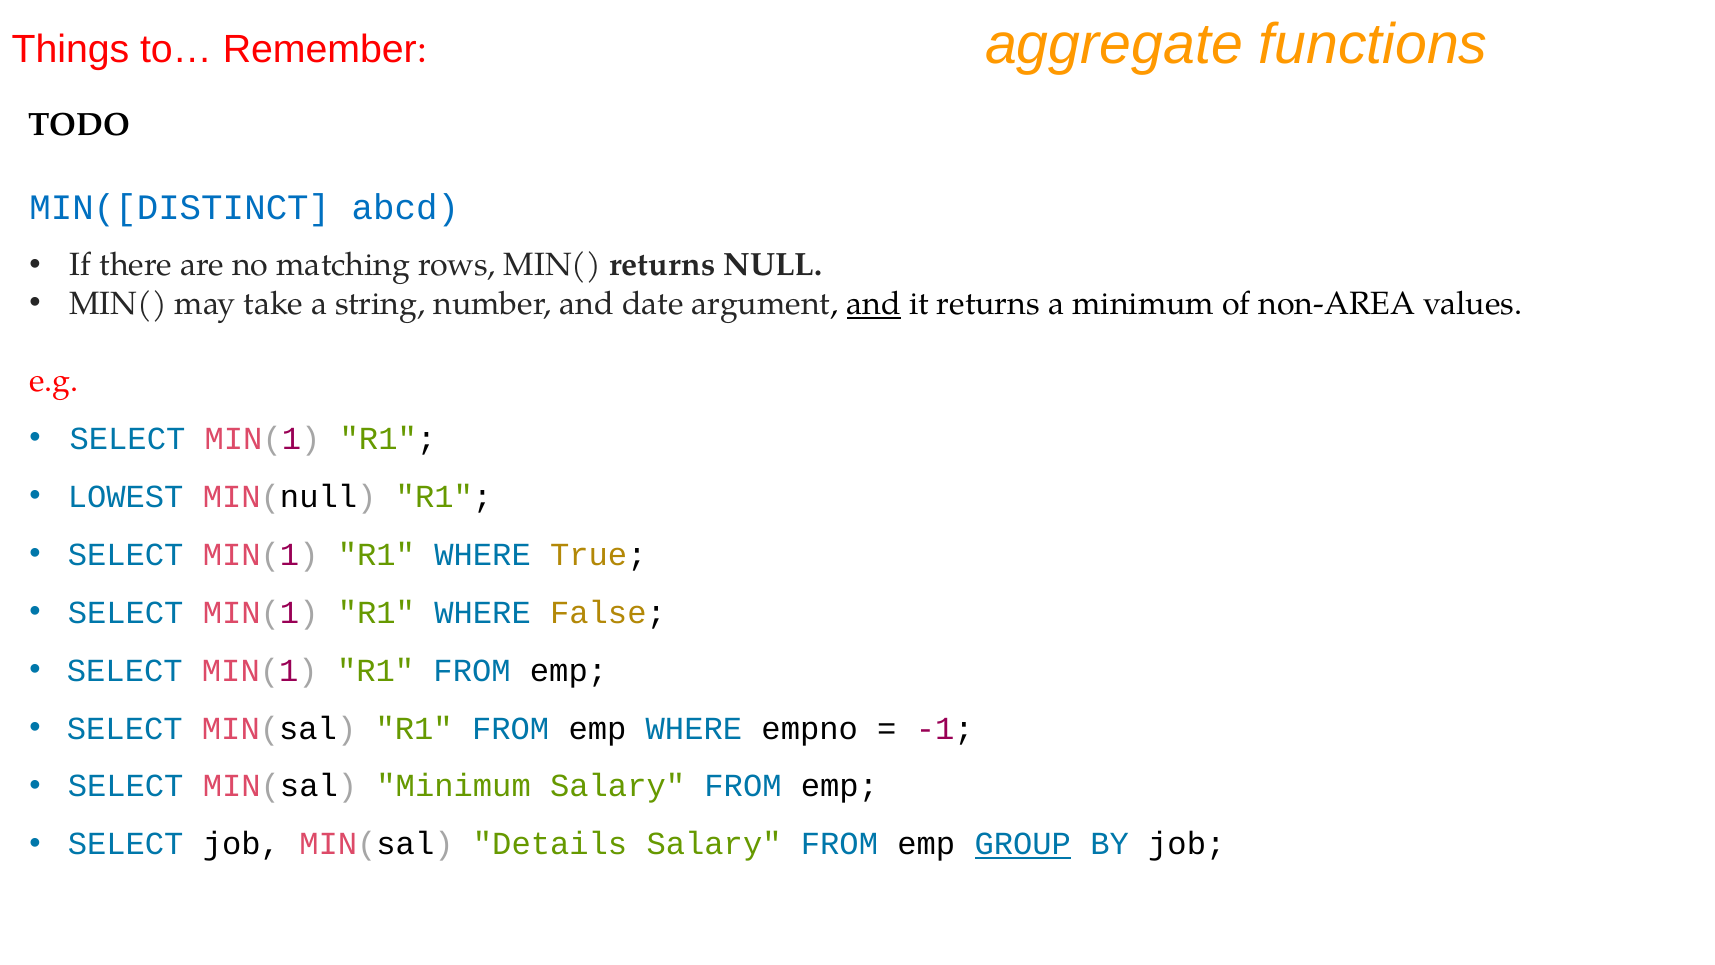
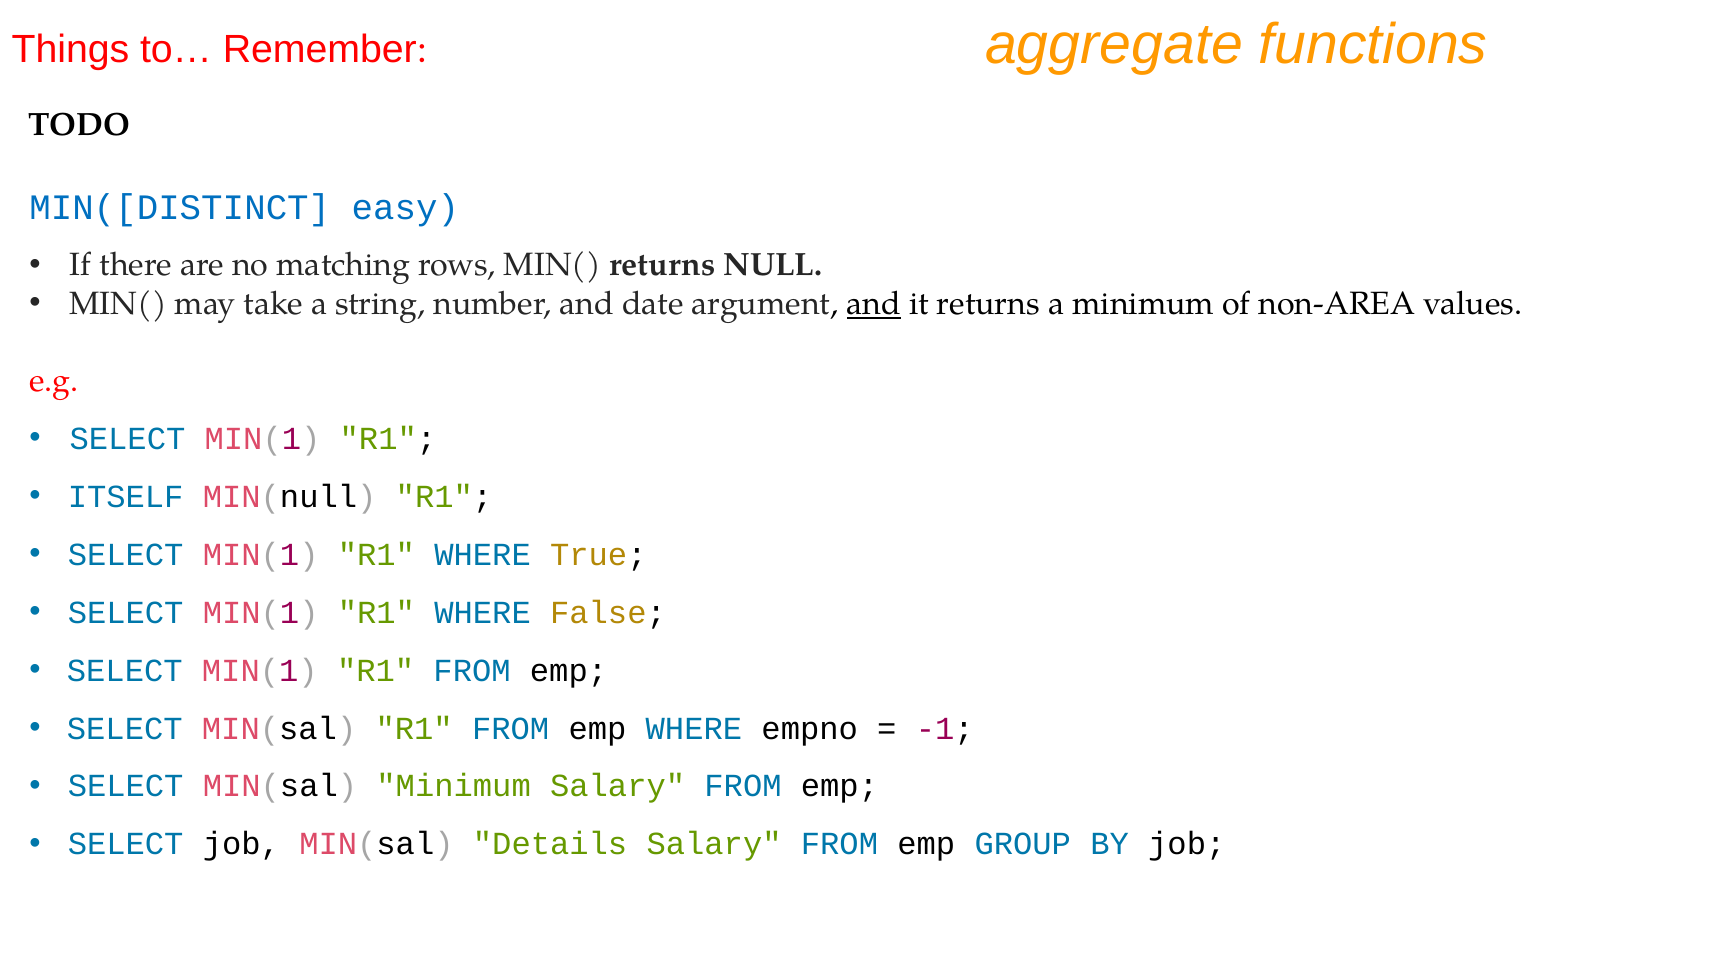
abcd: abcd -> easy (405, 208)
LOWEST: LOWEST -> ITSELF (126, 497)
GROUP underline: present -> none (1023, 844)
